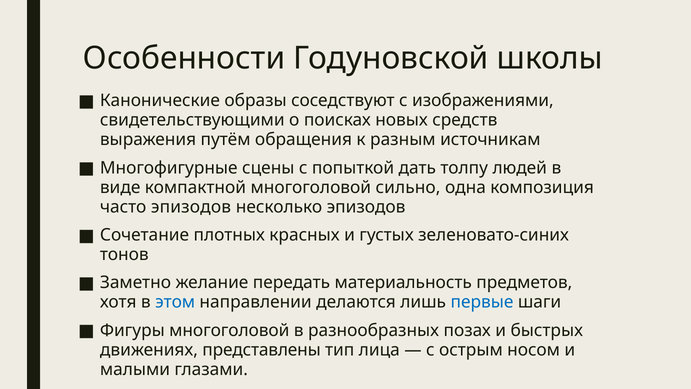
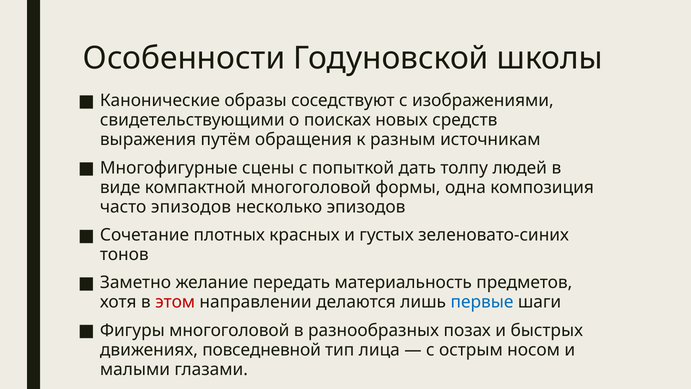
сильно: сильно -> формы (408, 187)
этом colour: blue -> red (175, 302)
представлены: представлены -> повседневной (262, 350)
